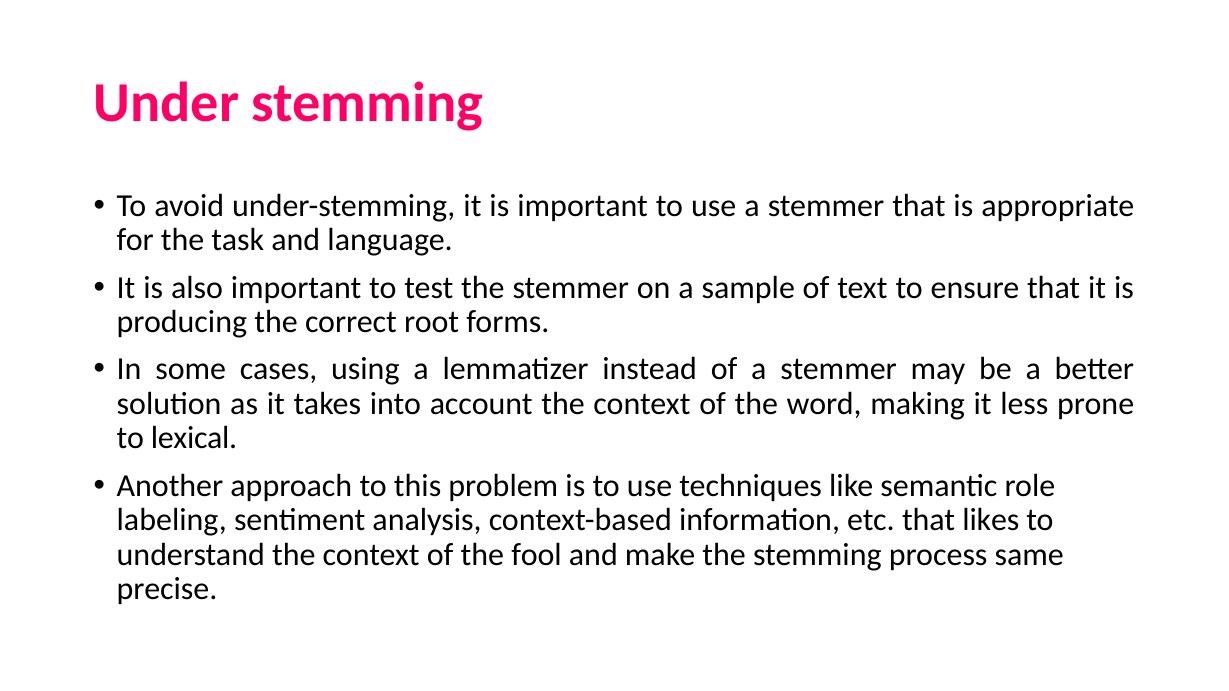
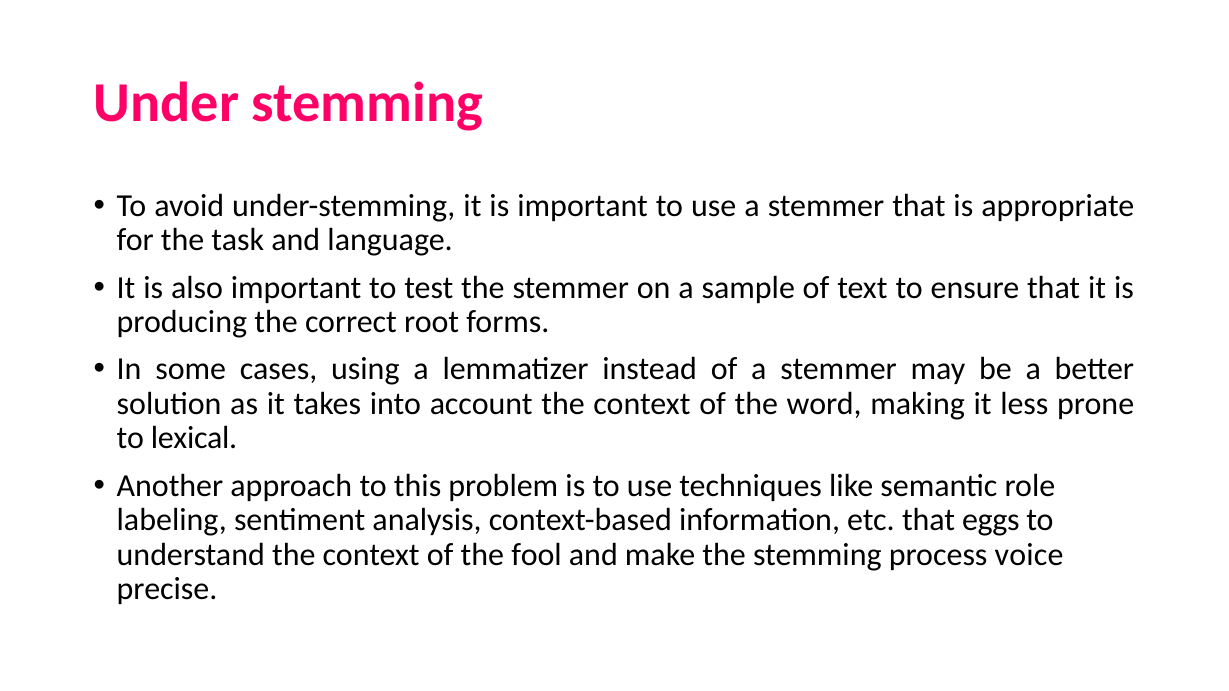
likes: likes -> eggs (991, 521)
same: same -> voice (1029, 555)
